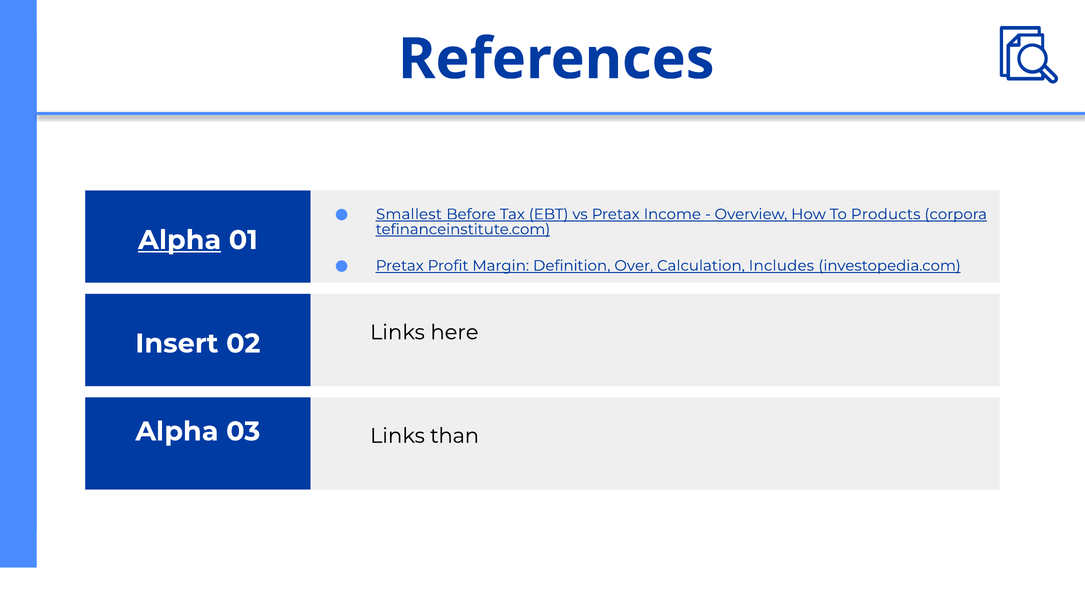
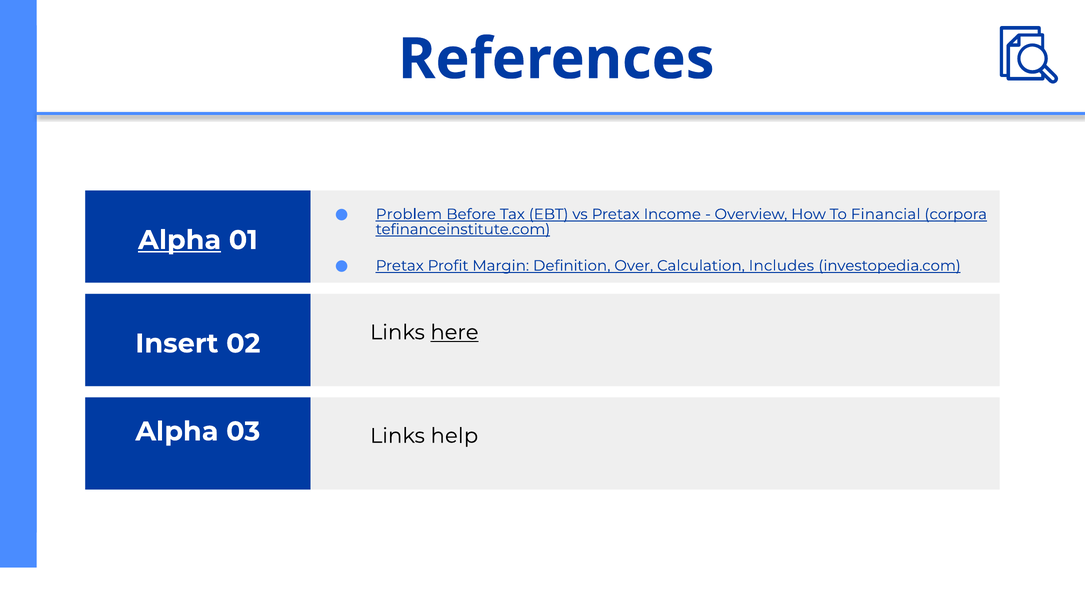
Smallest: Smallest -> Problem (409, 214)
Products: Products -> Financial (886, 214)
here underline: none -> present (454, 333)
than: than -> help (454, 436)
